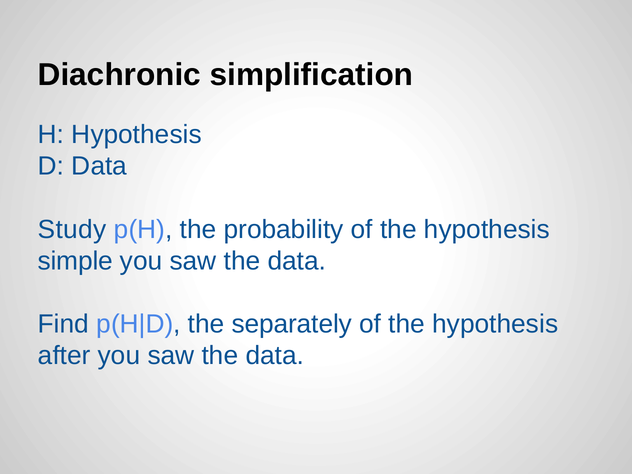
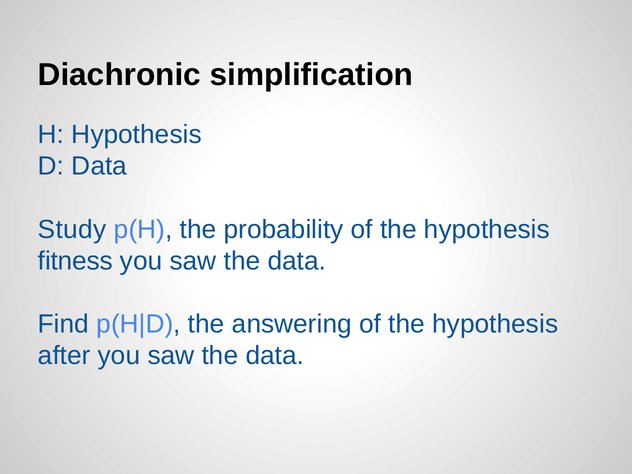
simple: simple -> fitness (75, 261)
separately: separately -> answering (292, 324)
